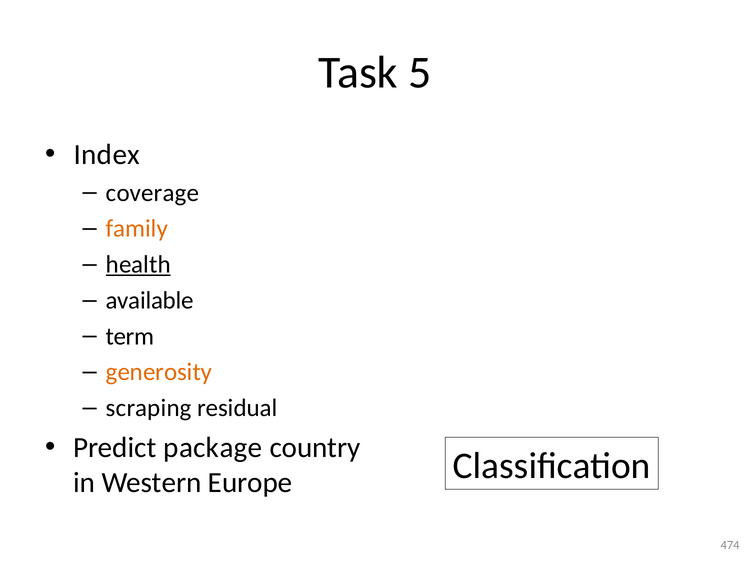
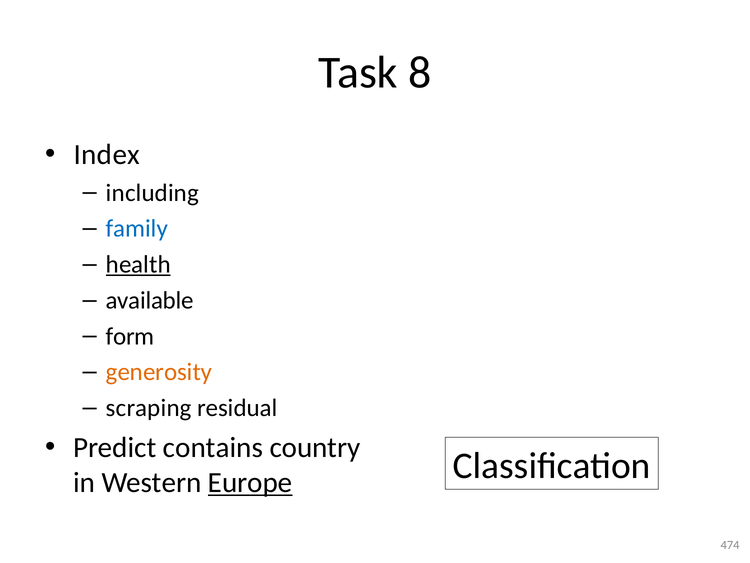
5: 5 -> 8 (420, 73)
coverage: coverage -> including (152, 193)
family colour: orange -> blue (137, 228)
term: term -> form (130, 336)
package: package -> contains (213, 447)
Europe underline: none -> present (250, 482)
